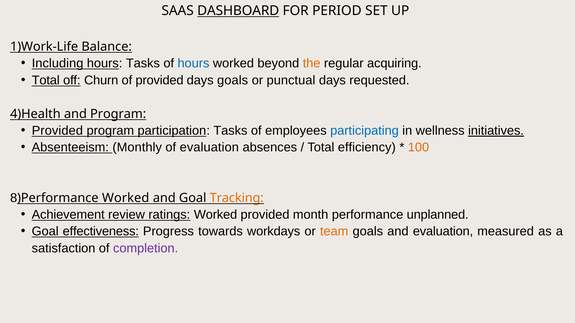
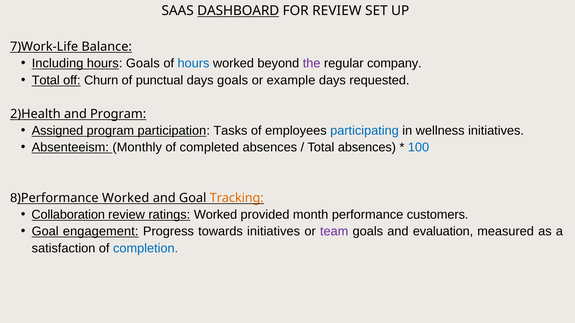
FOR PERIOD: PERIOD -> REVIEW (337, 11)
1)Work-Life: 1)Work-Life -> 7)Work-Life (44, 47)
hours Tasks: Tasks -> Goals (143, 64)
the colour: orange -> purple (312, 64)
acquiring: acquiring -> company (394, 64)
of provided: provided -> punctual (160, 80)
punctual: punctual -> example (291, 80)
4)Health: 4)Health -> 2)Health (35, 114)
Provided: Provided -> Assigned (57, 131)
initiatives underline: present -> none (496, 131)
of evaluation: evaluation -> completed (209, 148)
Total efficiency: efficiency -> absences (367, 148)
100 colour: orange -> blue (418, 148)
Achievement: Achievement -> Collaboration (68, 215)
unplanned: unplanned -> customers (438, 215)
effectiveness: effectiveness -> engagement (101, 232)
towards workdays: workdays -> initiatives (274, 232)
team colour: orange -> purple (334, 232)
completion colour: purple -> blue (146, 249)
